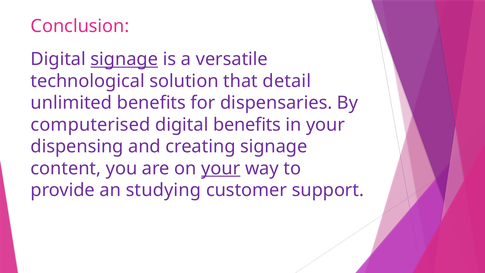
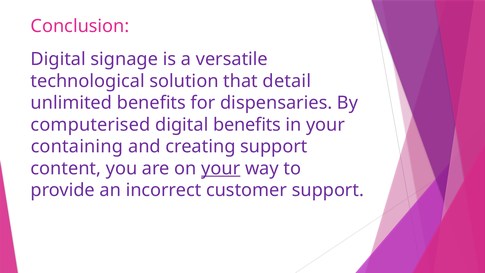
signage underline: present -> none (124, 59)
dispensing: dispensing -> containing (77, 147)
creating signage: signage -> support (274, 147)
studying: studying -> incorrect (164, 190)
